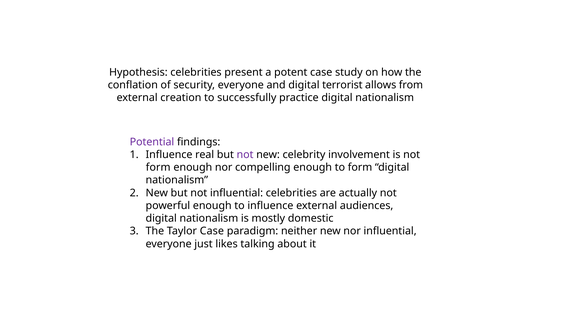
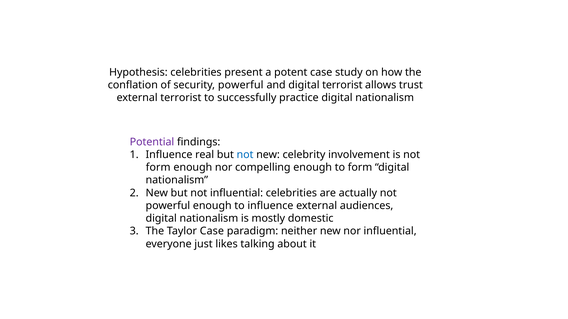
security everyone: everyone -> powerful (241, 85)
from: from -> trust (411, 85)
external creation: creation -> terrorist (181, 98)
not colour: purple -> blue (245, 155)
